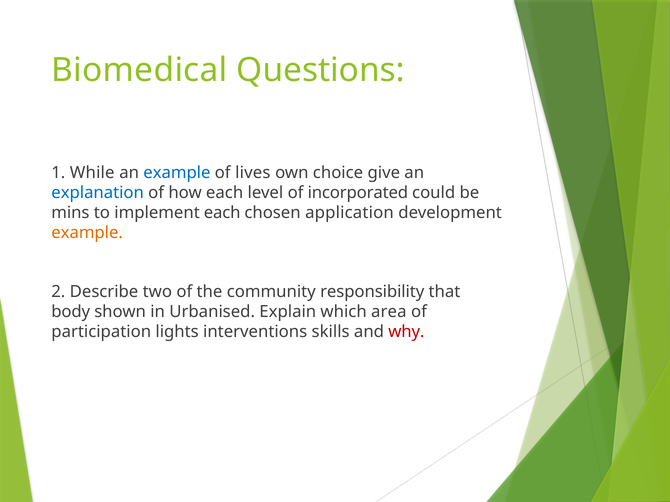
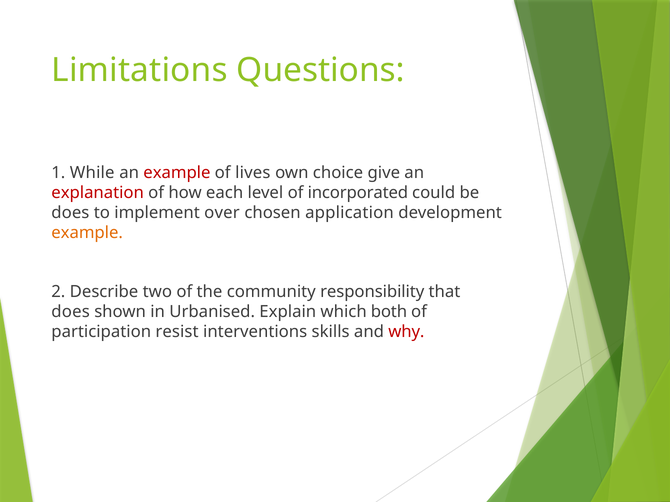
Biomedical: Biomedical -> Limitations (139, 70)
example colour: blue -> red (177, 173)
explanation colour: blue -> red (98, 193)
mins: mins -> does (70, 213)
implement each: each -> over (222, 213)
body: body -> does (71, 312)
area: area -> both (389, 312)
lights: lights -> resist (177, 332)
